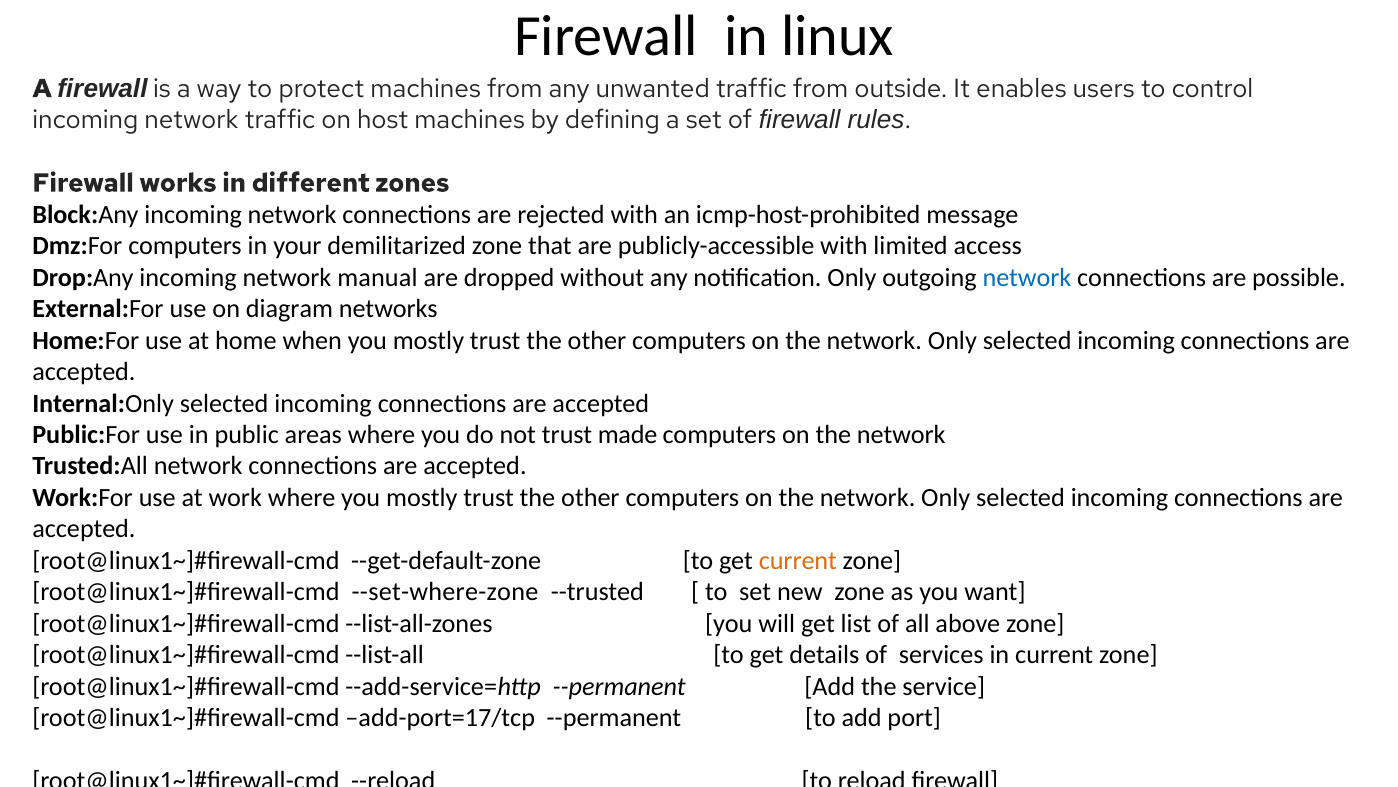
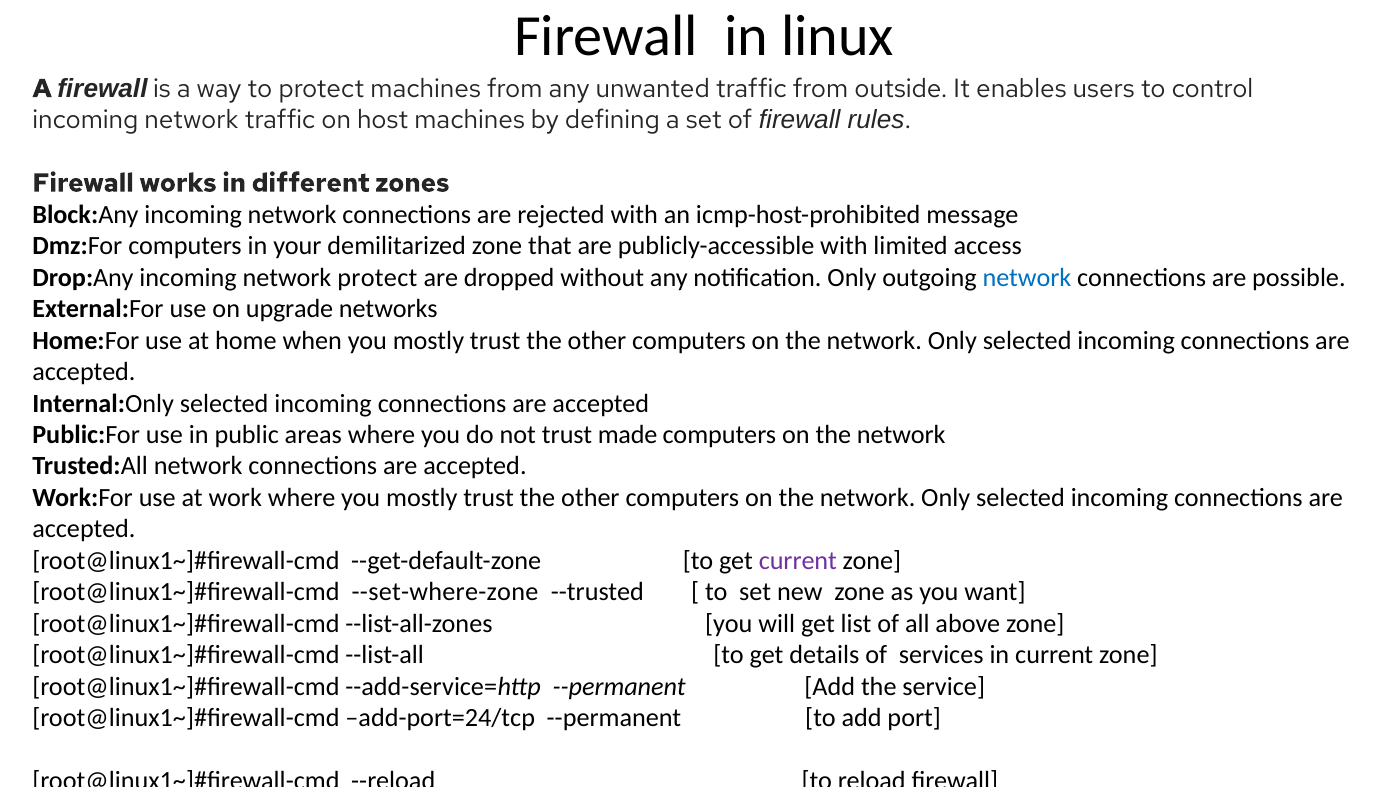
network manual: manual -> protect (377, 277)
diagram: diagram -> upgrade (290, 309)
current colour: orange -> purple (798, 560)
add-port=17/tcp: add-port=17/tcp -> add-port=24/tcp (440, 718)
